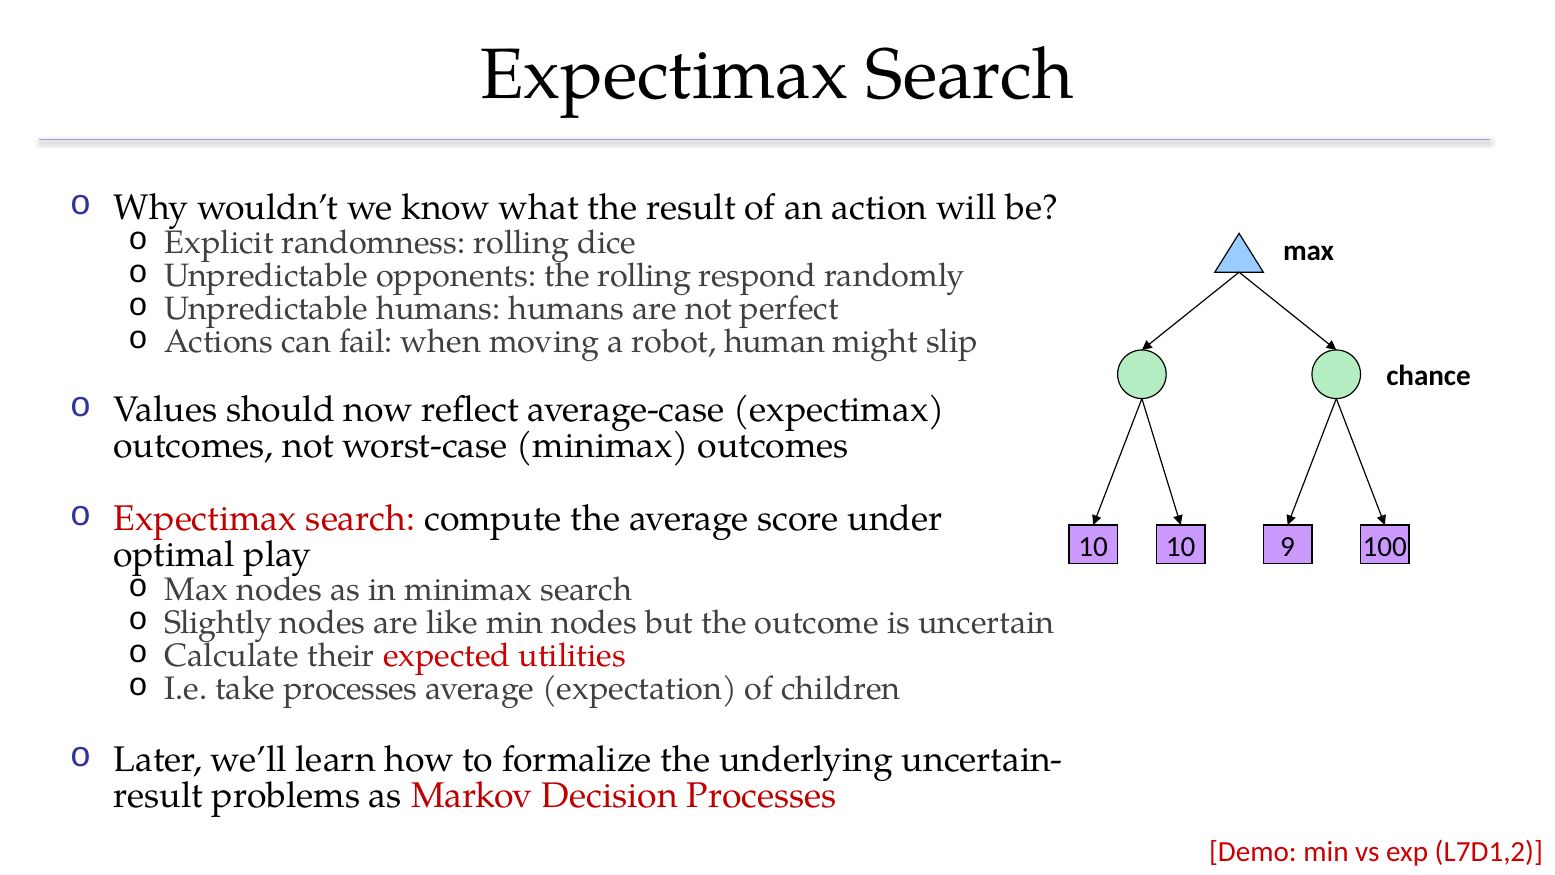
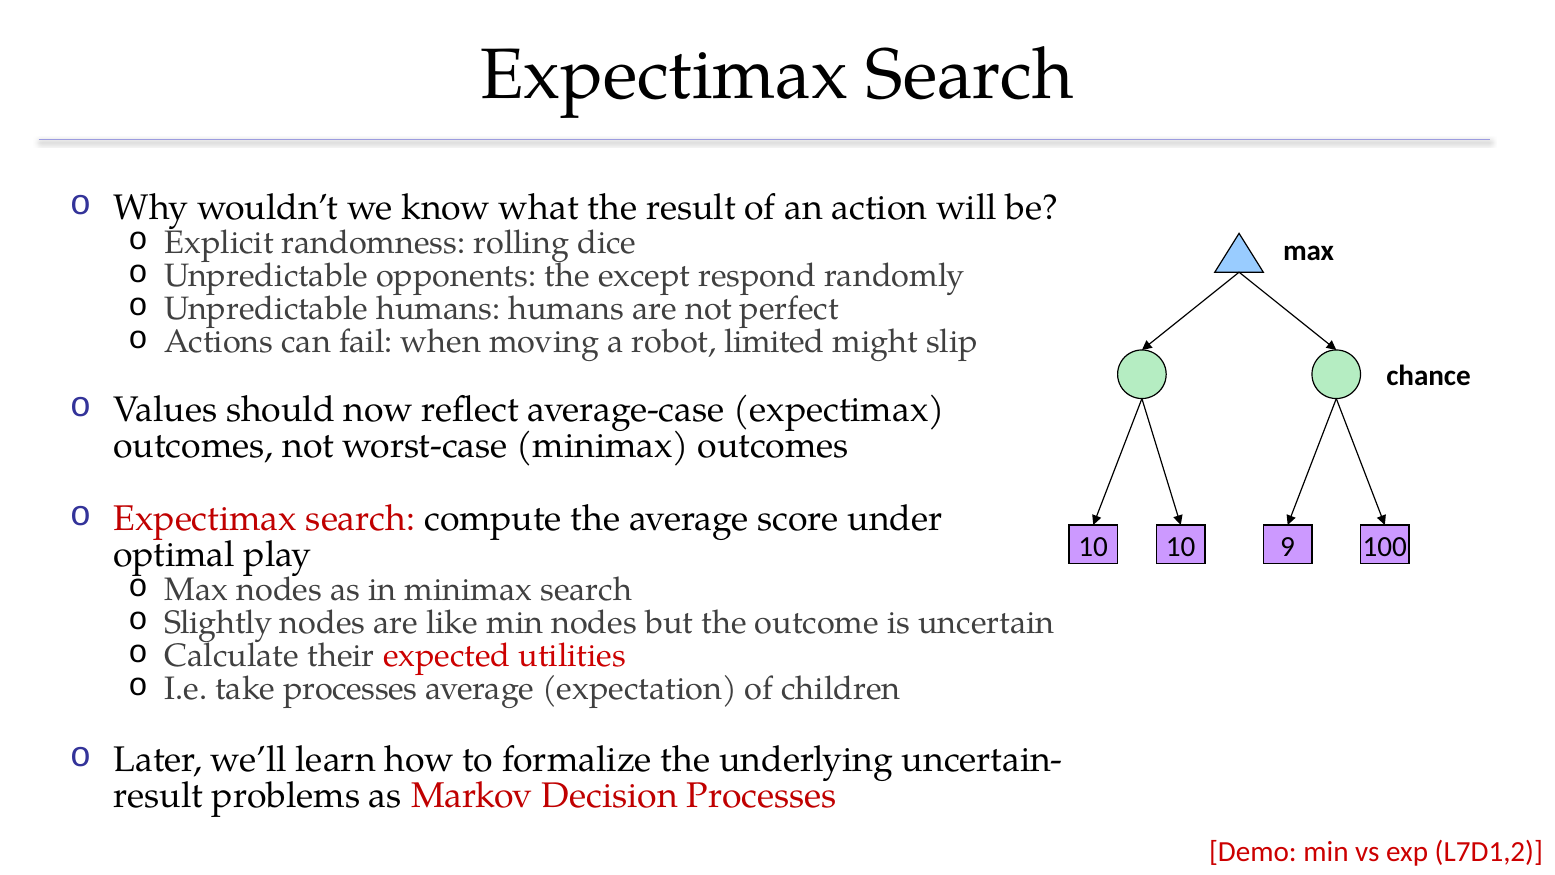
the rolling: rolling -> except (644, 276)
human: human -> limited (774, 342)
